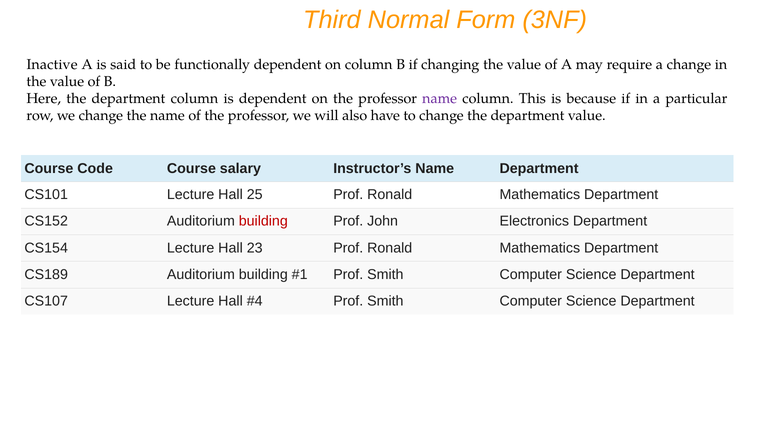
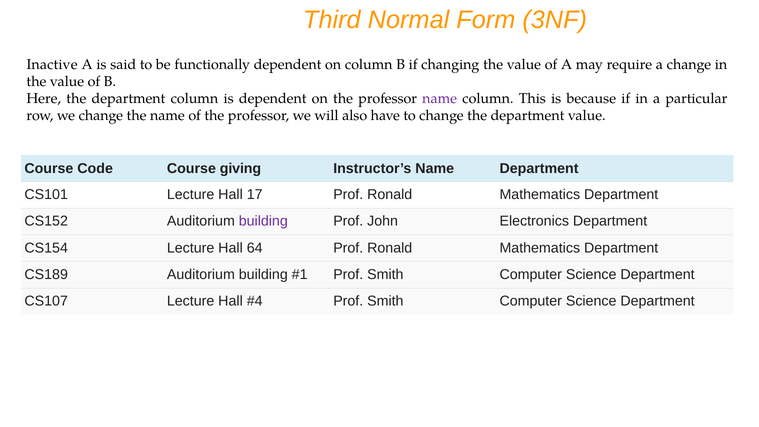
salary: salary -> giving (240, 169)
25: 25 -> 17 (255, 195)
building colour: red -> purple (263, 221)
23: 23 -> 64 (255, 248)
